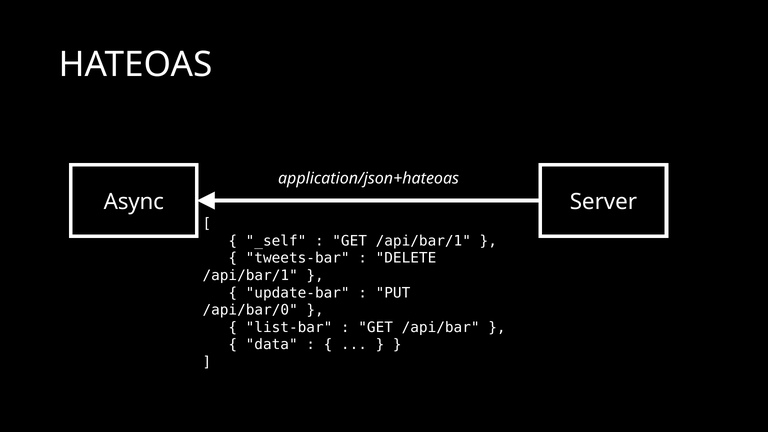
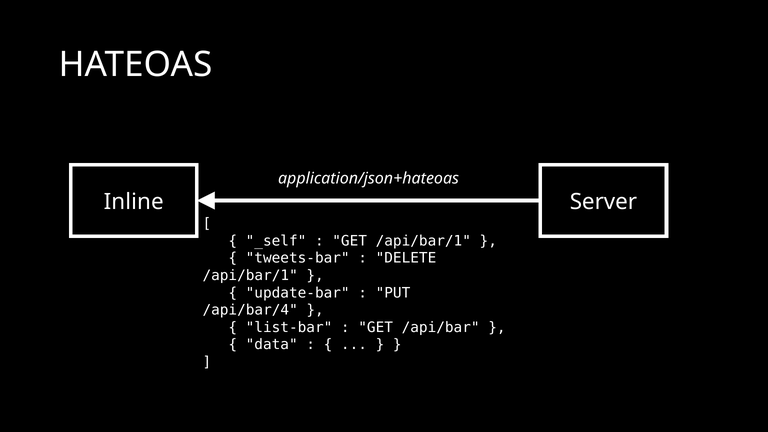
Async: Async -> Inline (134, 202)
/api/bar/0: /api/bar/0 -> /api/bar/4 (250, 310)
